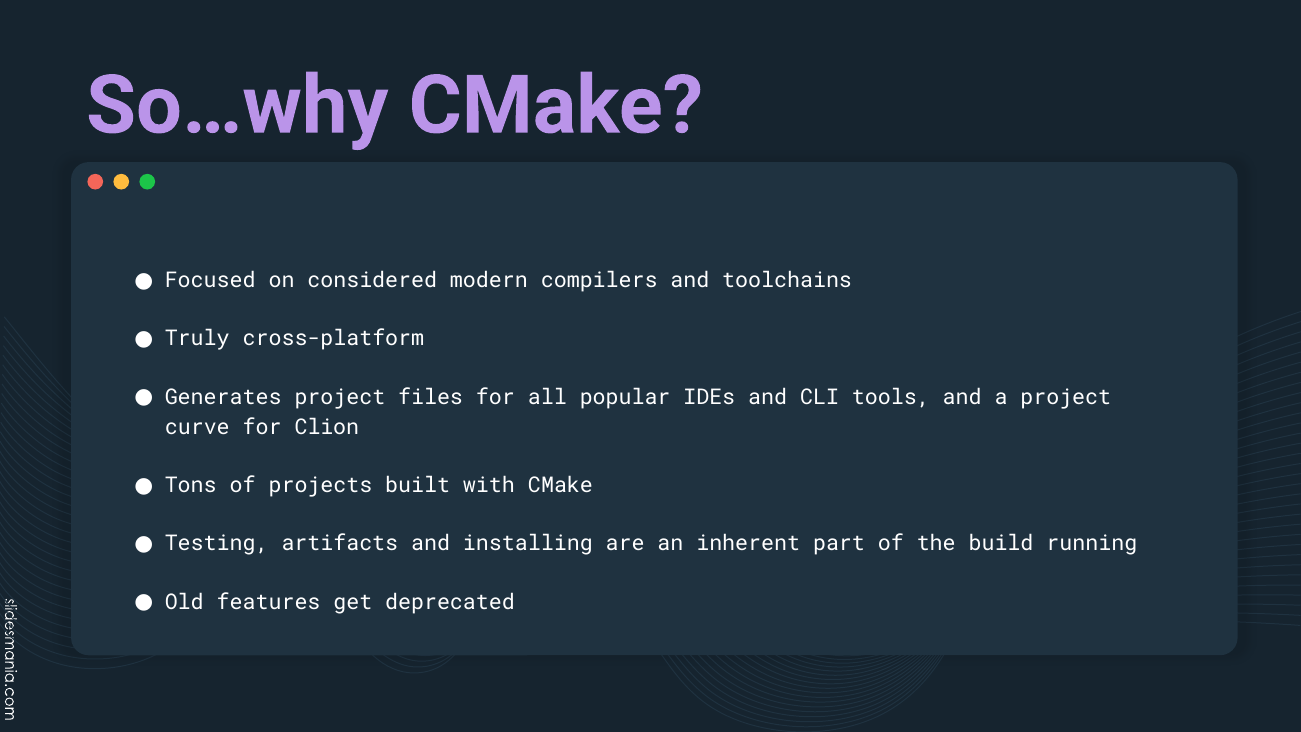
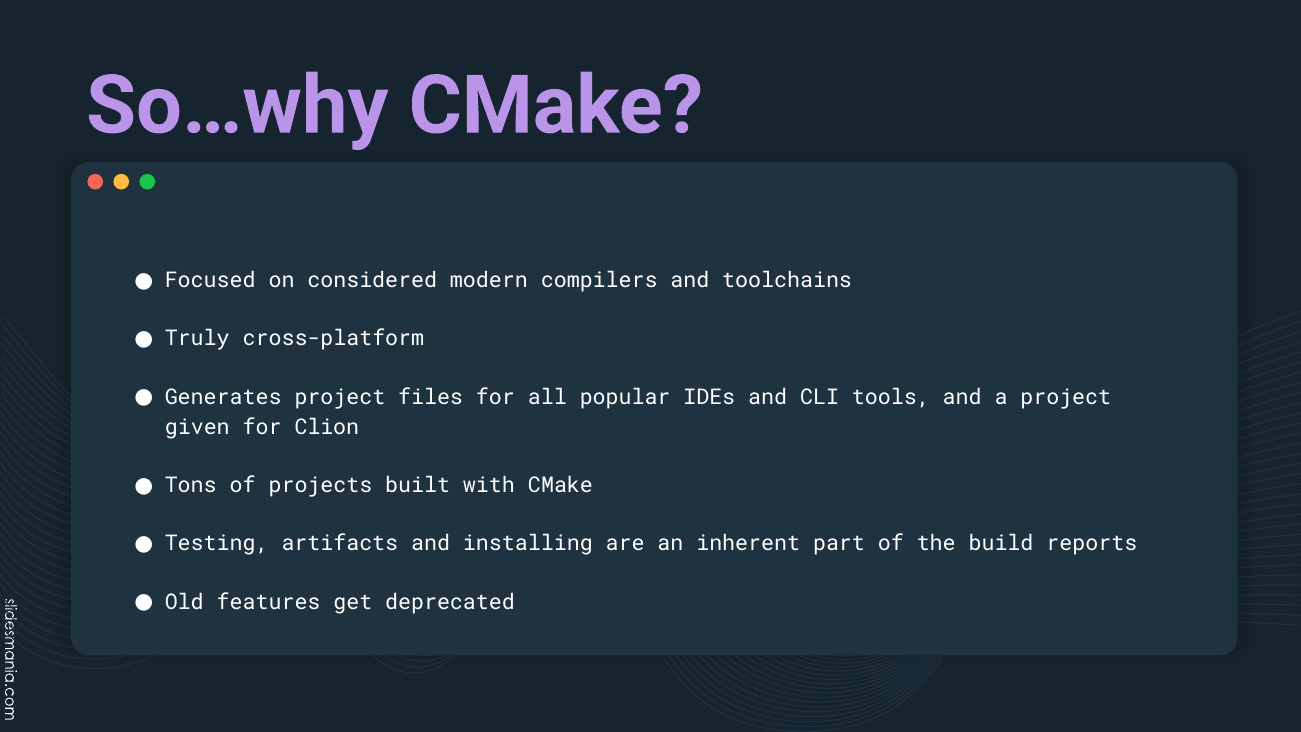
curve: curve -> given (197, 427)
running: running -> reports (1092, 544)
